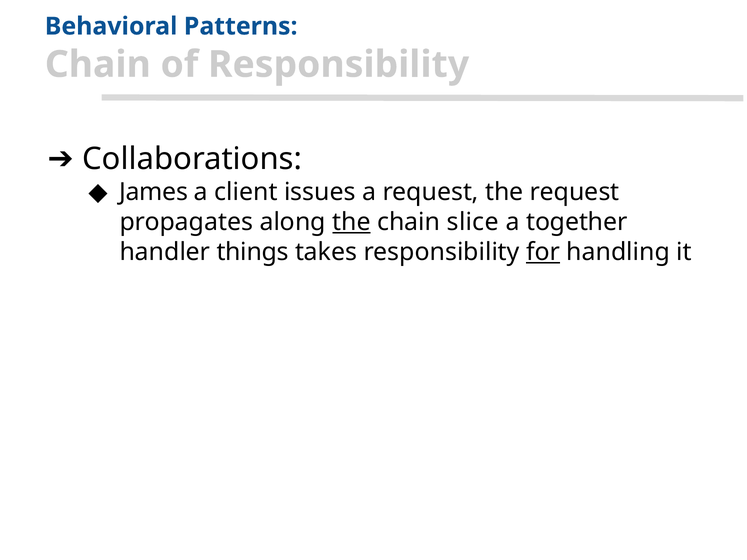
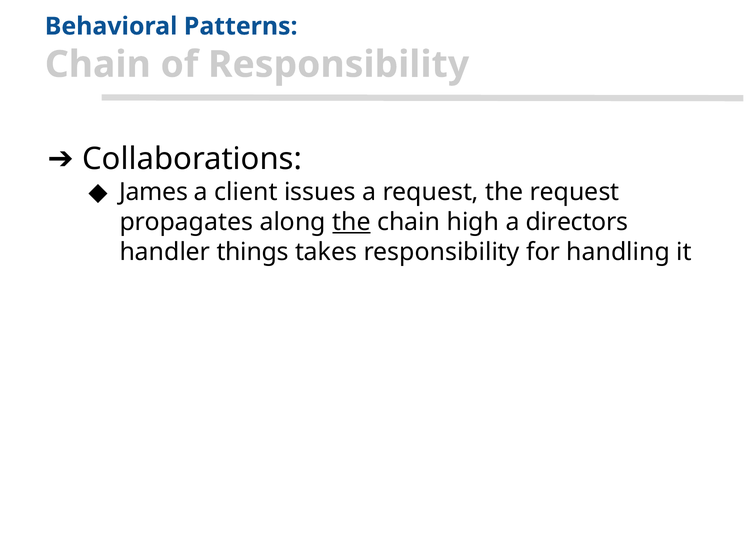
slice: slice -> high (473, 222)
together: together -> directors (577, 222)
for underline: present -> none (543, 252)
